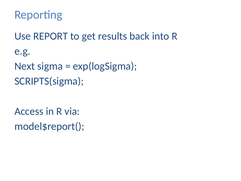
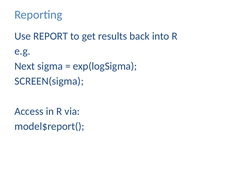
SCRIPTS(sigma: SCRIPTS(sigma -> SCREEN(sigma (49, 81)
